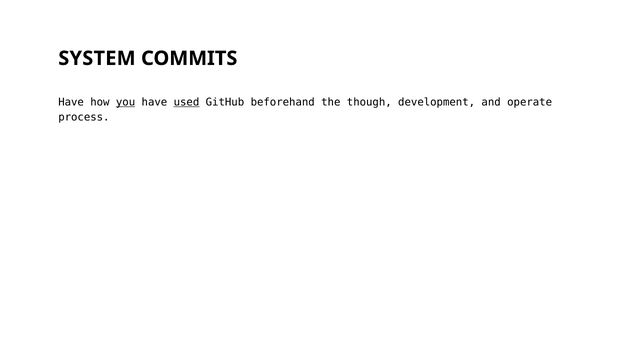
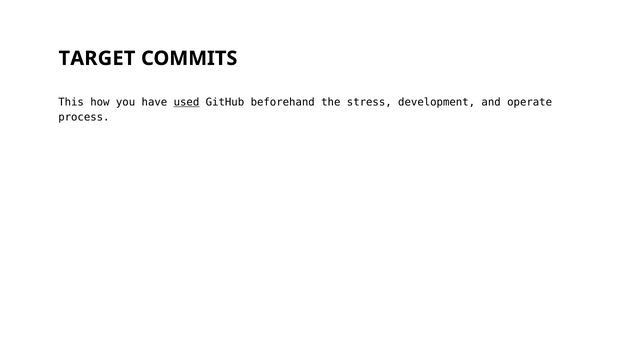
SYSTEM: SYSTEM -> TARGET (97, 58)
Have: Have -> This (71, 102)
you underline: present -> none (126, 102)
though: though -> stress (369, 102)
